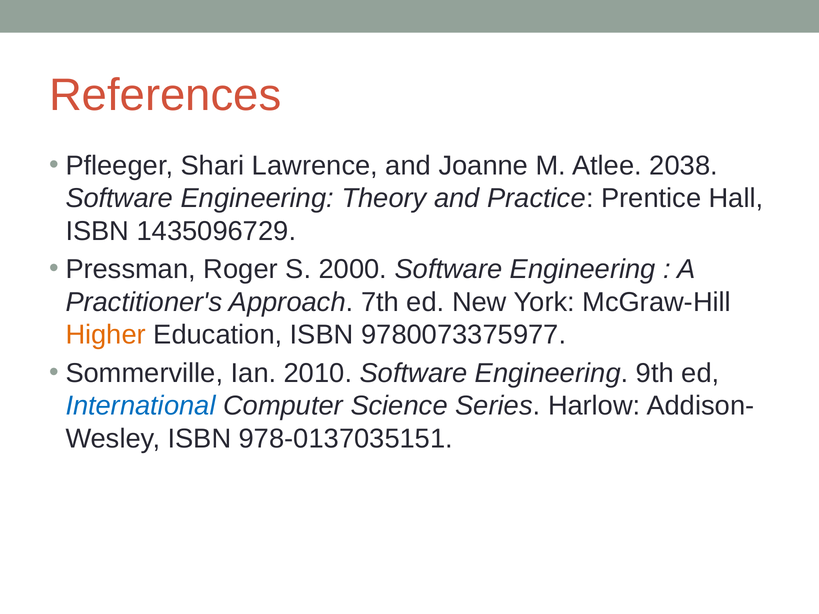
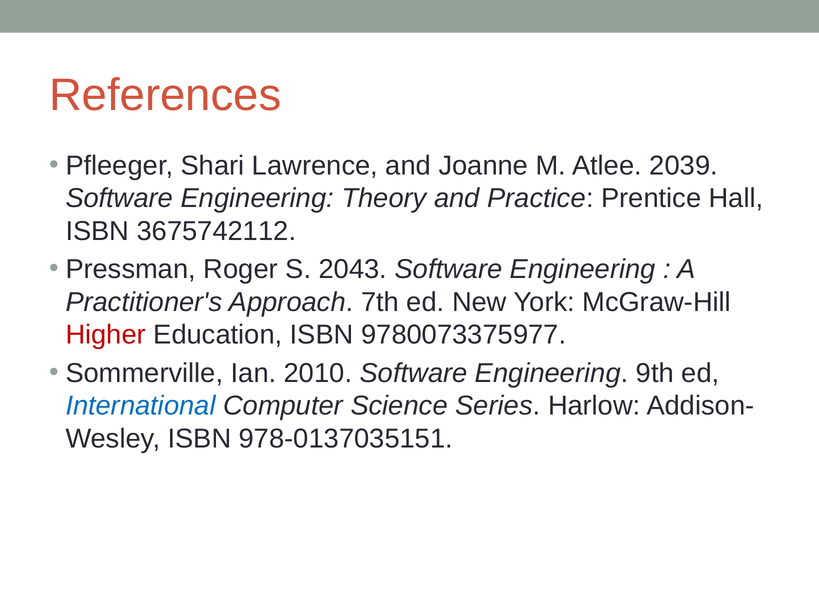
2038: 2038 -> 2039 (684, 166)
1435096729: 1435096729 -> 3675742112 (216, 231)
2000: 2000 -> 2043 (353, 269)
Higher colour: orange -> red (106, 335)
